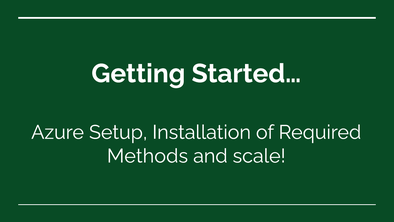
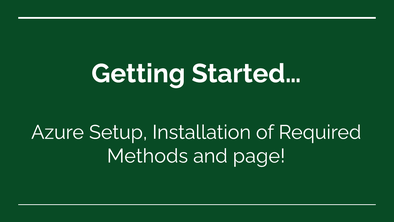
scale: scale -> page (259, 156)
